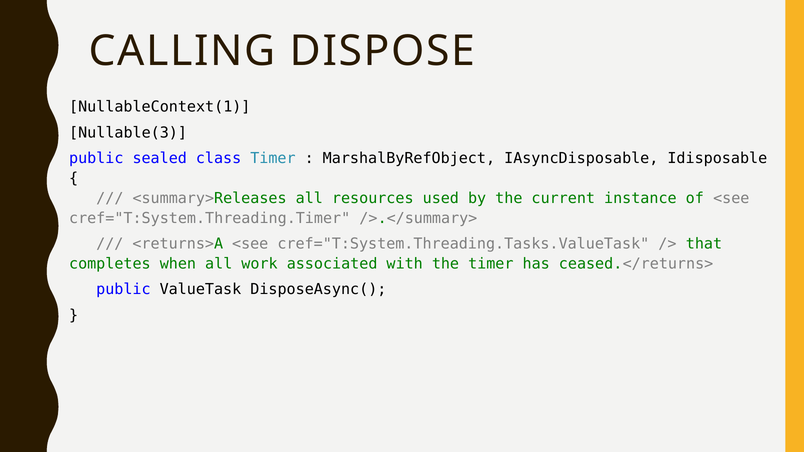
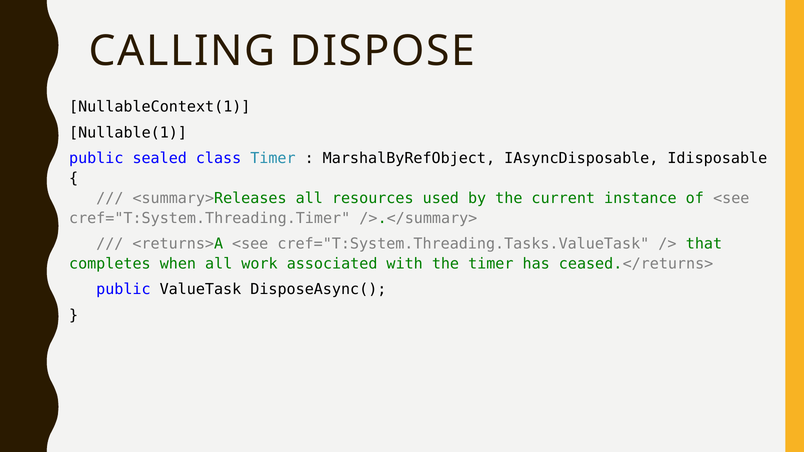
Nullable(3: Nullable(3 -> Nullable(1 (128, 133)
